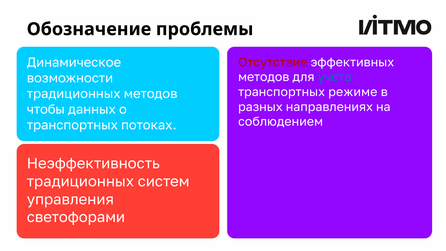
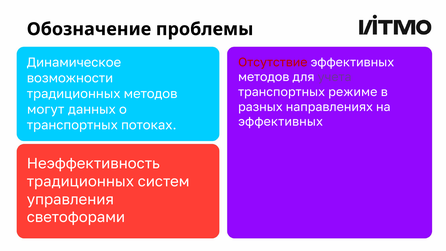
учета colour: blue -> purple (335, 77)
чтобы: чтобы -> могут (46, 109)
соблюдением: соблюдением -> эффективных (281, 122)
